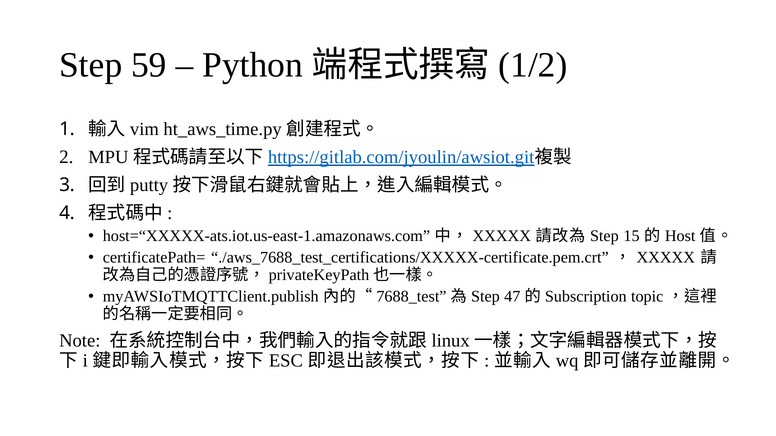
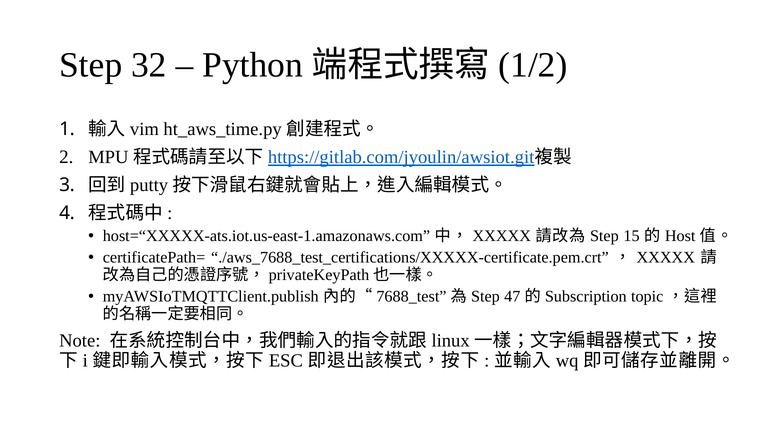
59: 59 -> 32 (149, 65)
